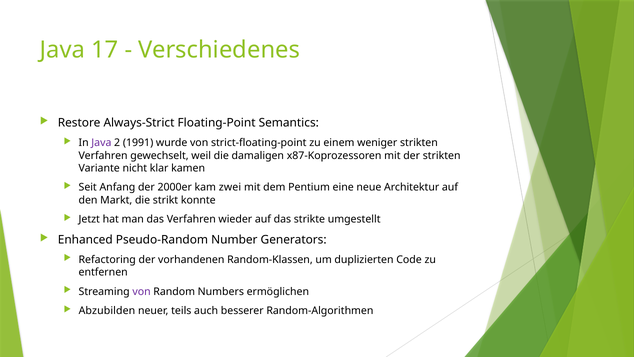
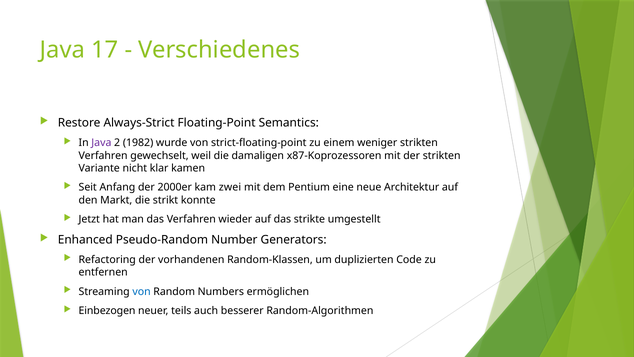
1991: 1991 -> 1982 (138, 143)
von colour: purple -> blue (142, 291)
Abzubilden: Abzubilden -> Einbezogen (107, 311)
